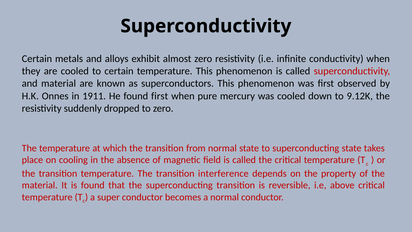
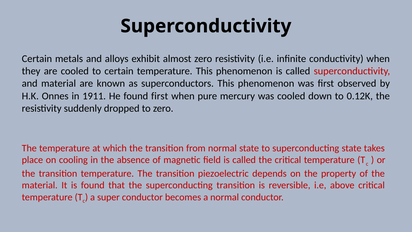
9.12K: 9.12K -> 0.12K (360, 96)
interference: interference -> piezoelectric (223, 173)
